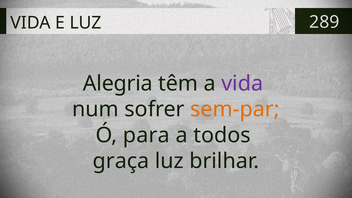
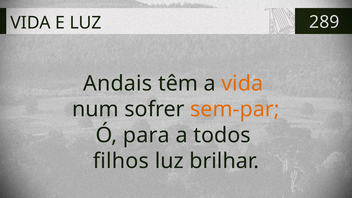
Alegria: Alegria -> Andais (118, 84)
vida colour: purple -> orange (242, 84)
graça: graça -> filhos (121, 161)
